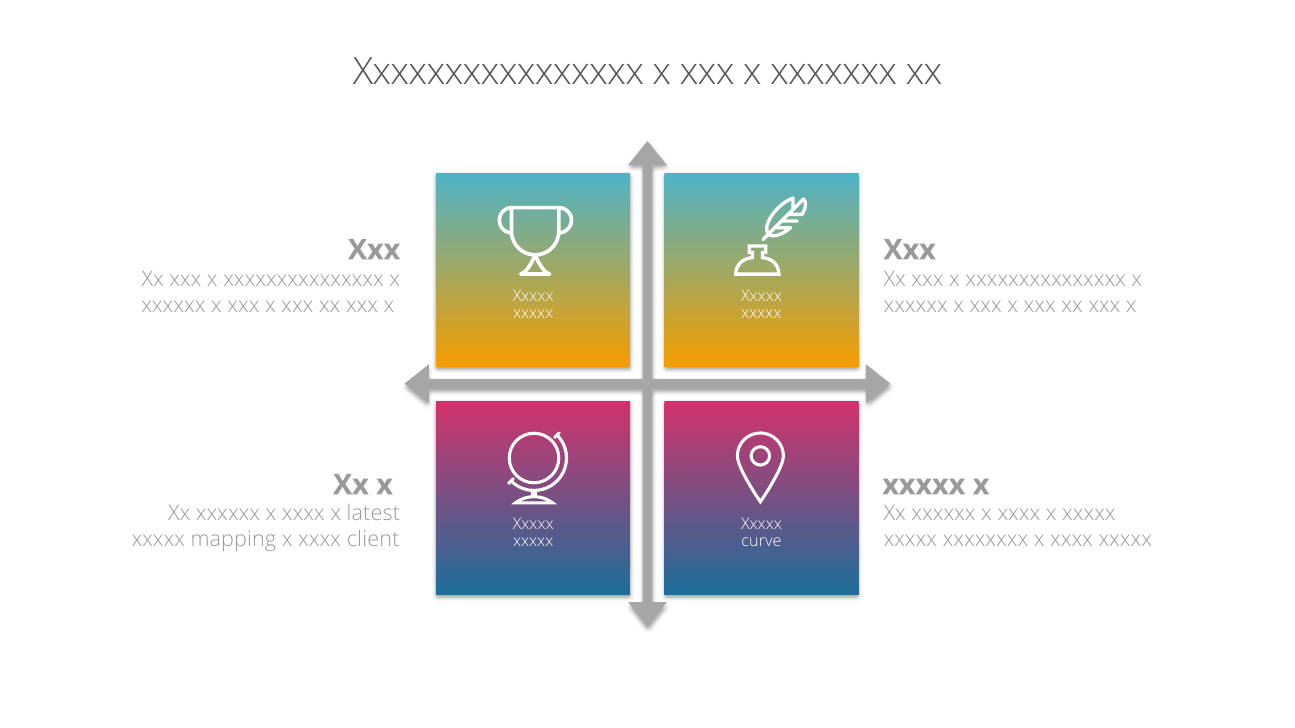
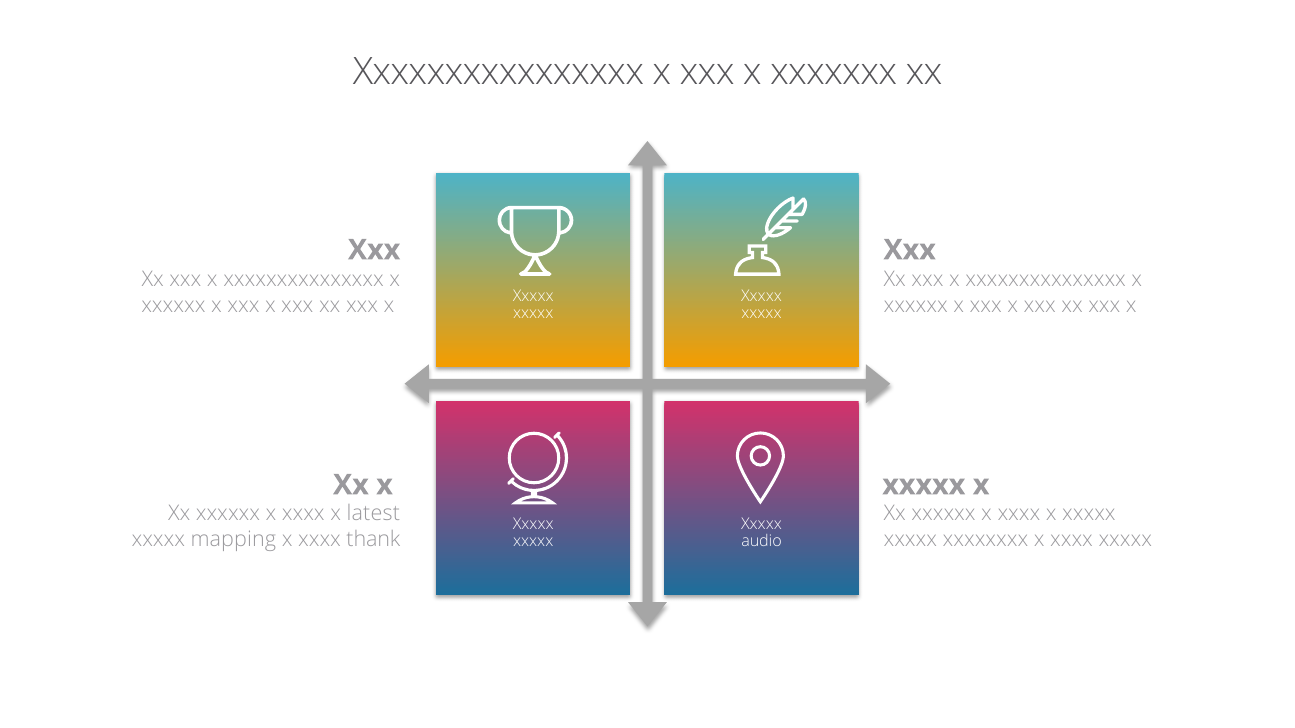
client: client -> thank (373, 540)
curve: curve -> audio (762, 542)
